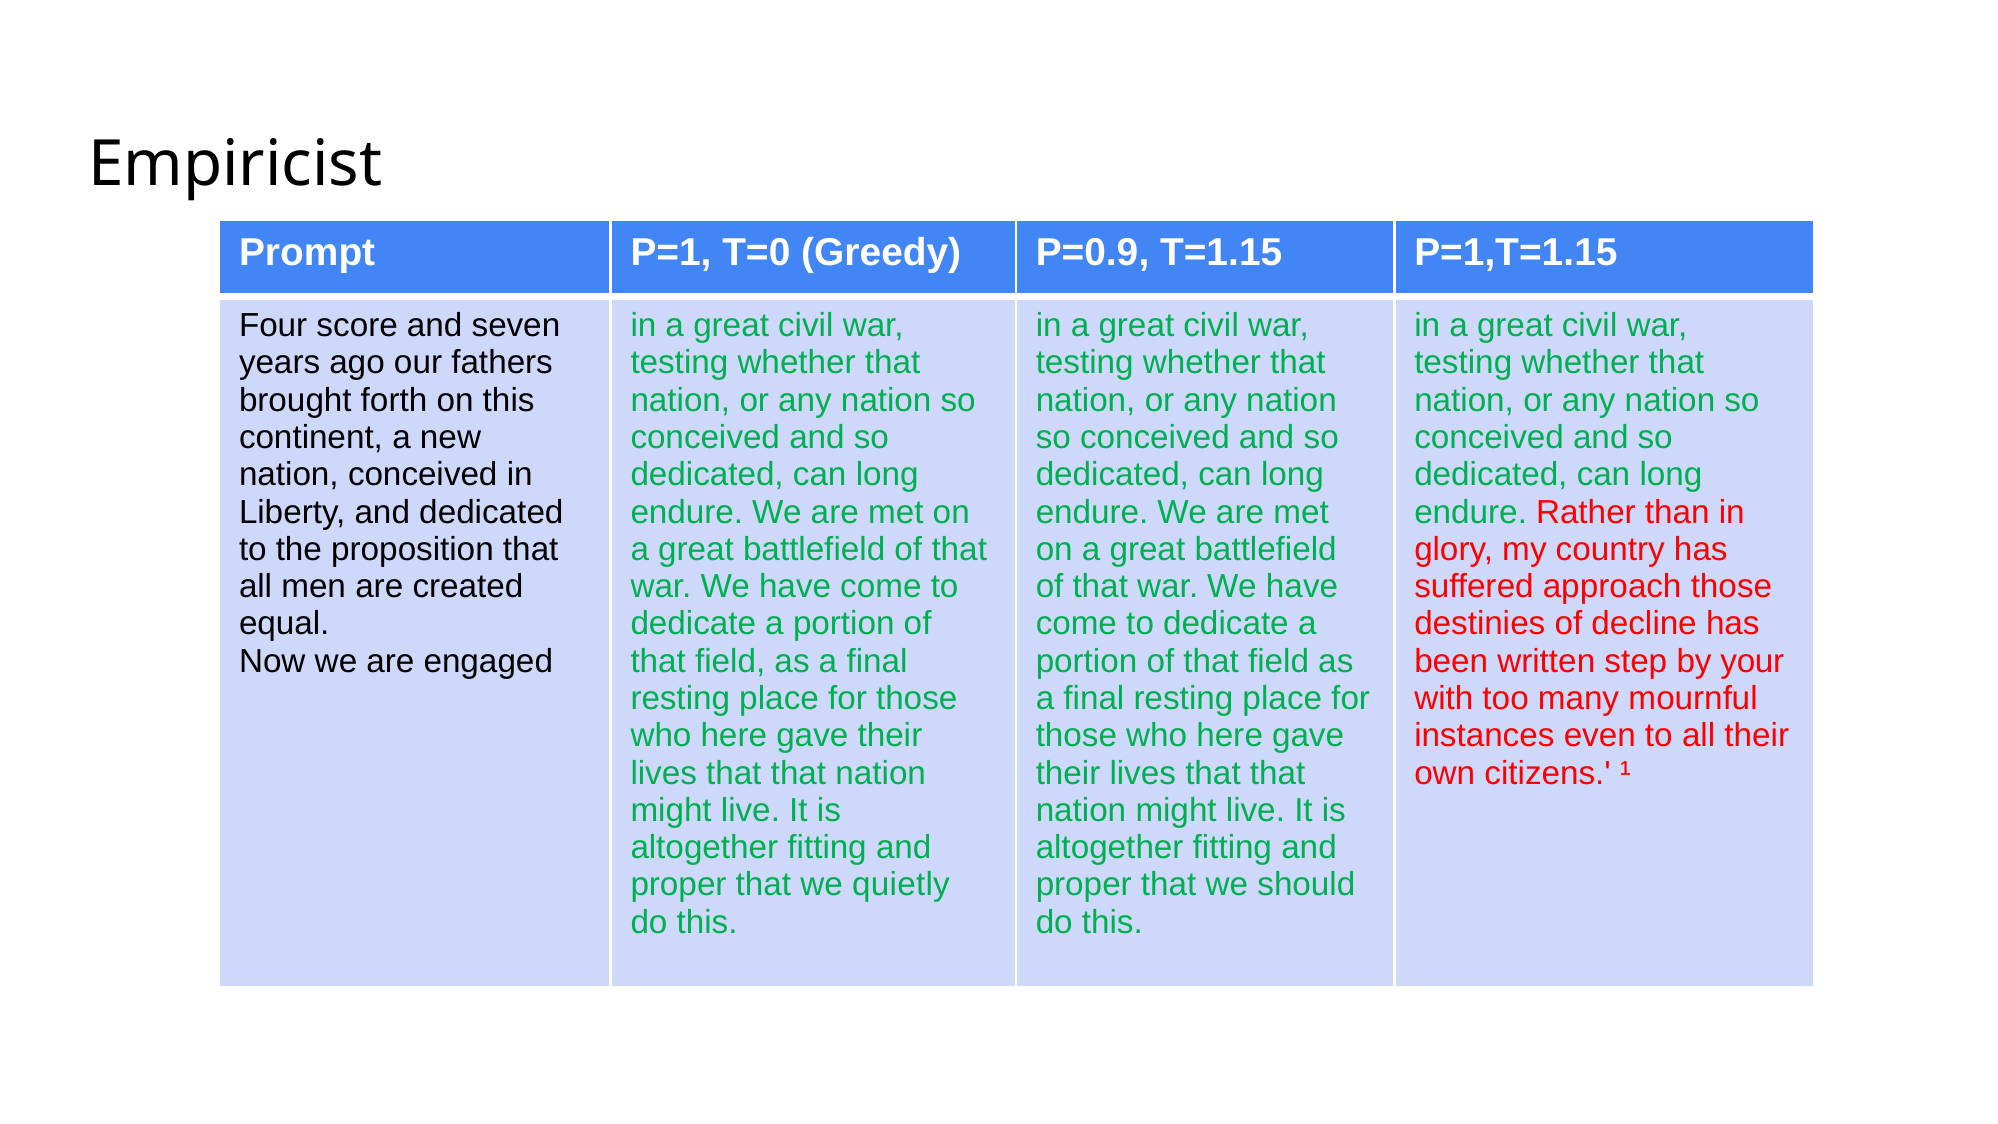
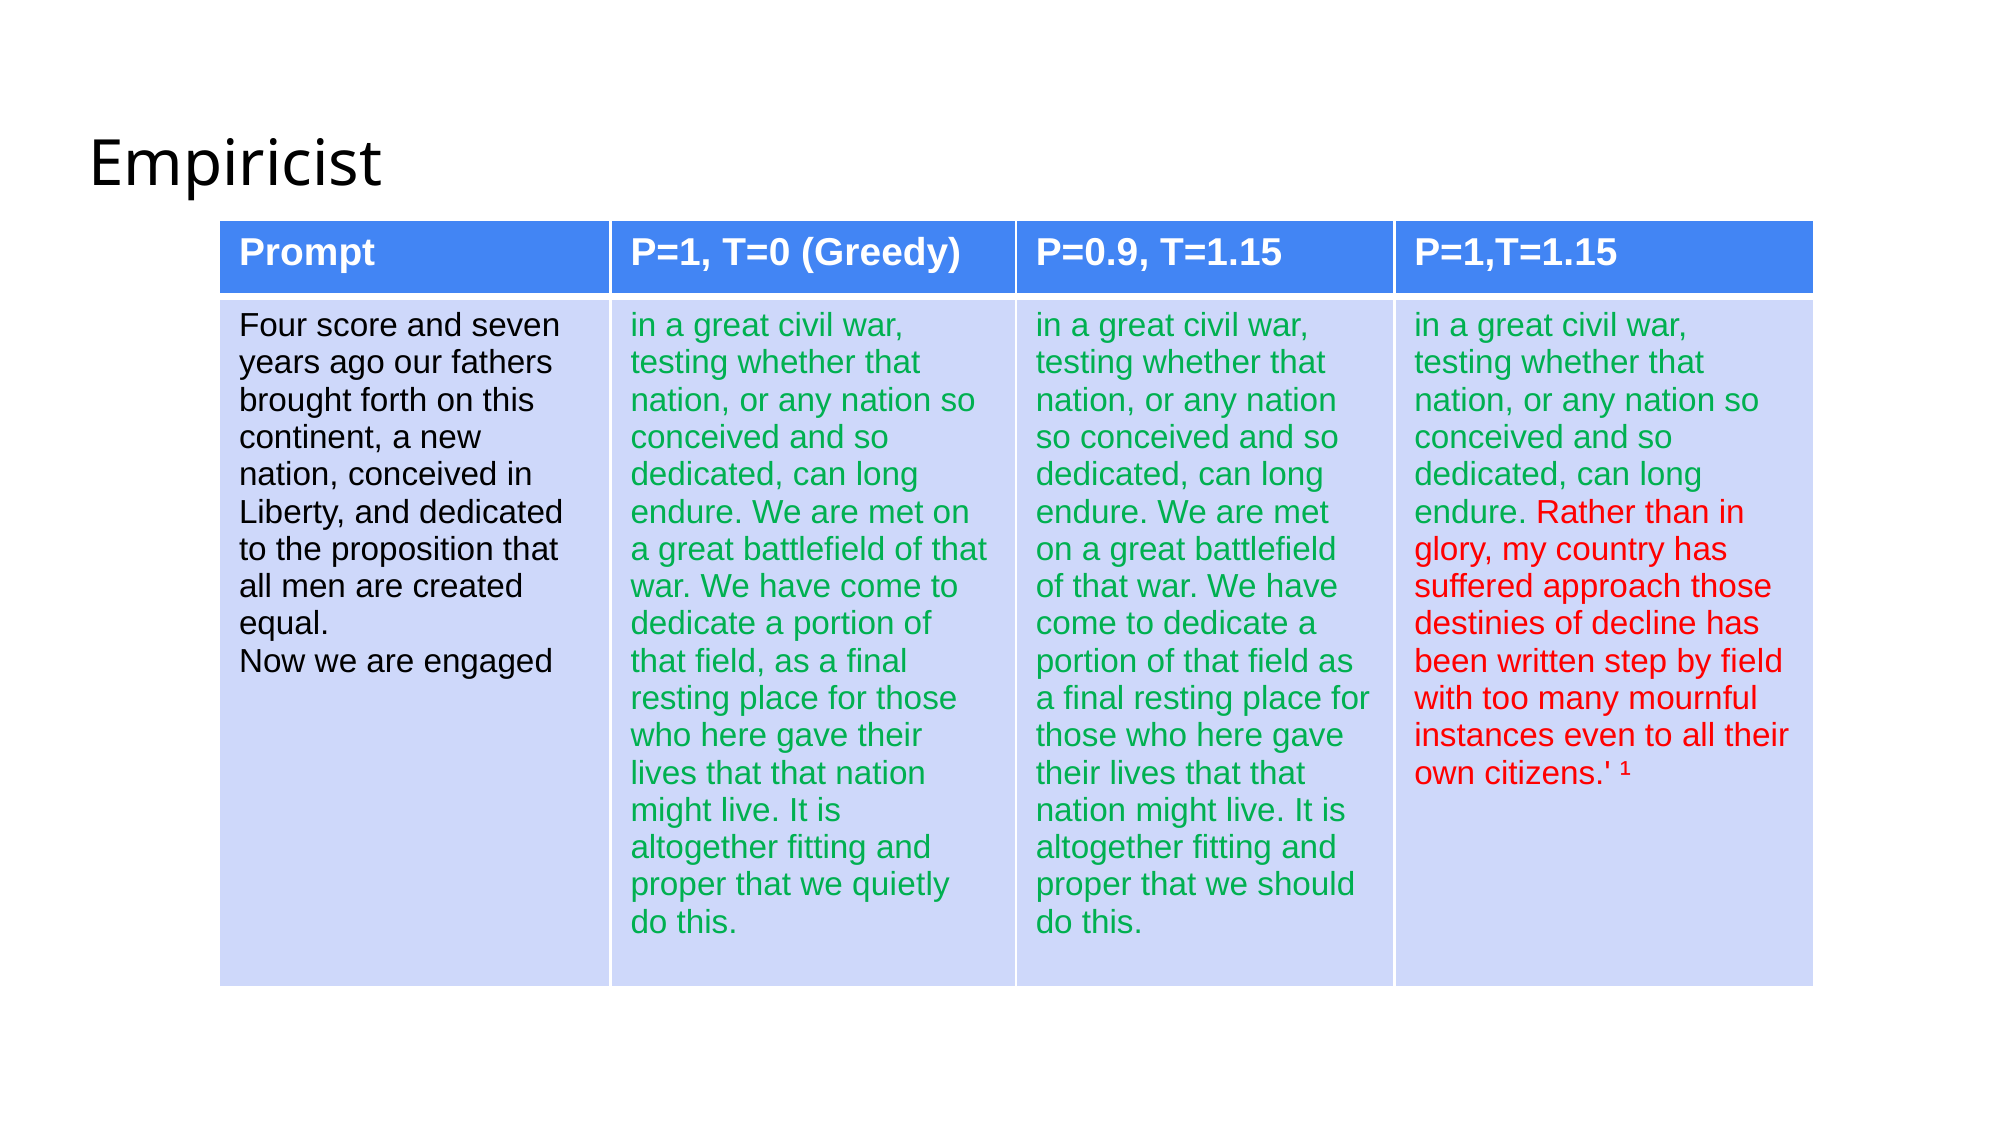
by your: your -> field (1752, 661)
